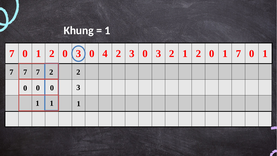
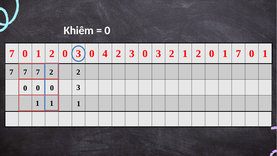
Khung: Khung -> Khiêm (79, 31)
1: 1 -> 0 (108, 31)
